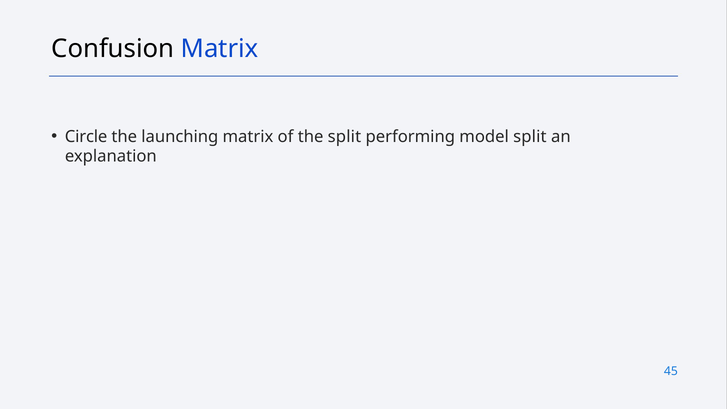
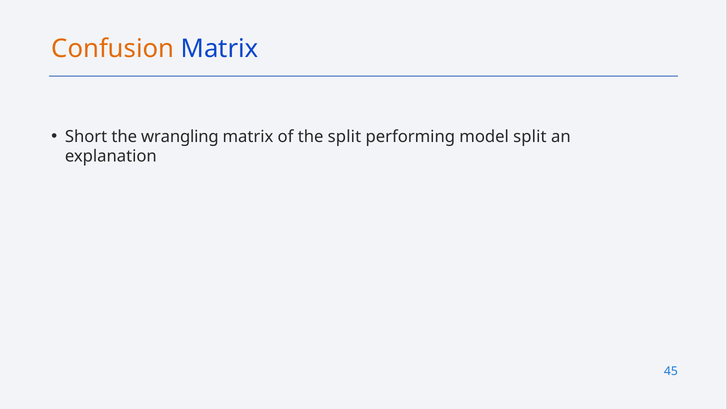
Confusion colour: black -> orange (113, 49)
Circle: Circle -> Short (86, 137)
launching: launching -> wrangling (180, 137)
